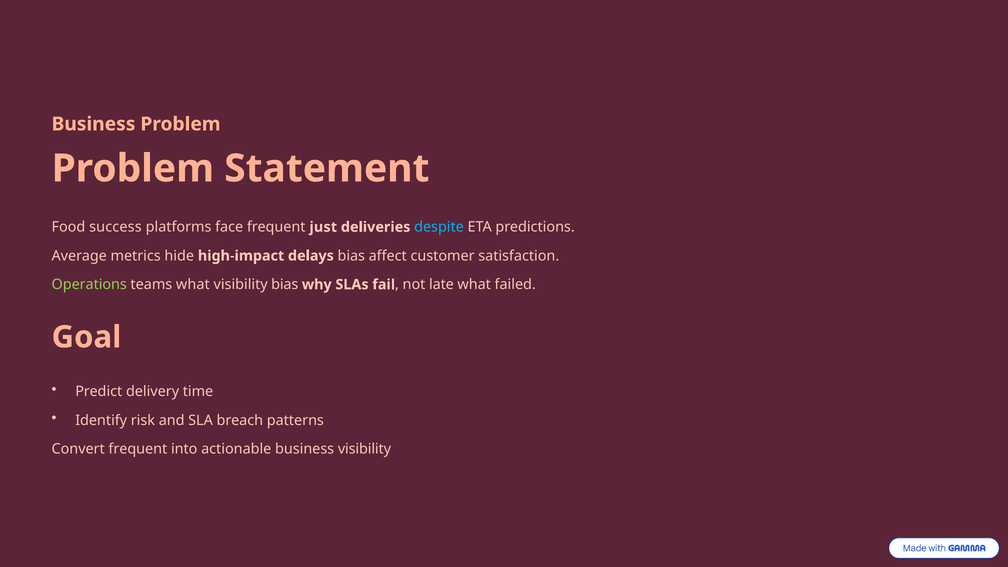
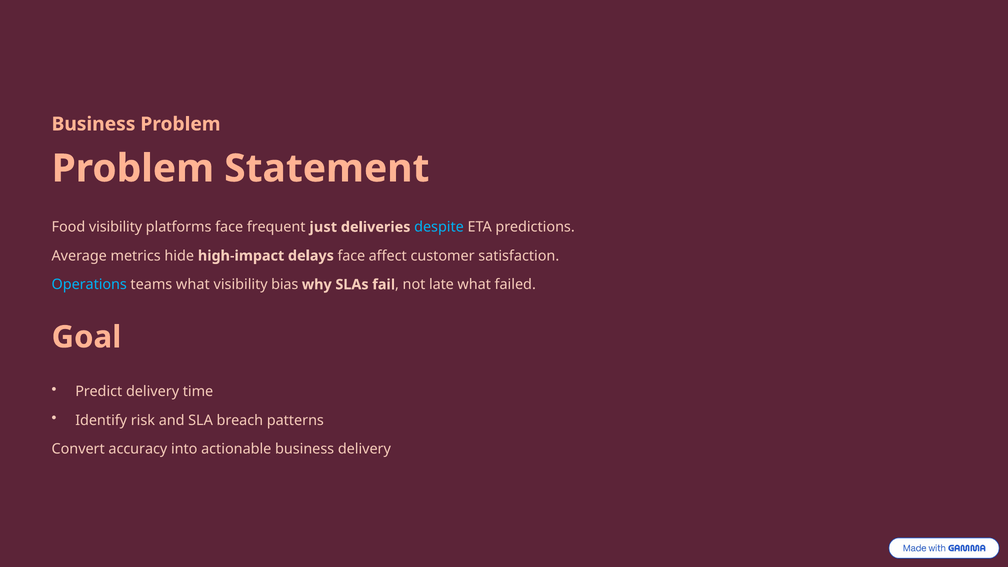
Food success: success -> visibility (116, 227)
delays bias: bias -> face (351, 256)
Operations colour: light green -> light blue (89, 285)
Convert frequent: frequent -> accuracy (138, 449)
business visibility: visibility -> delivery (364, 449)
